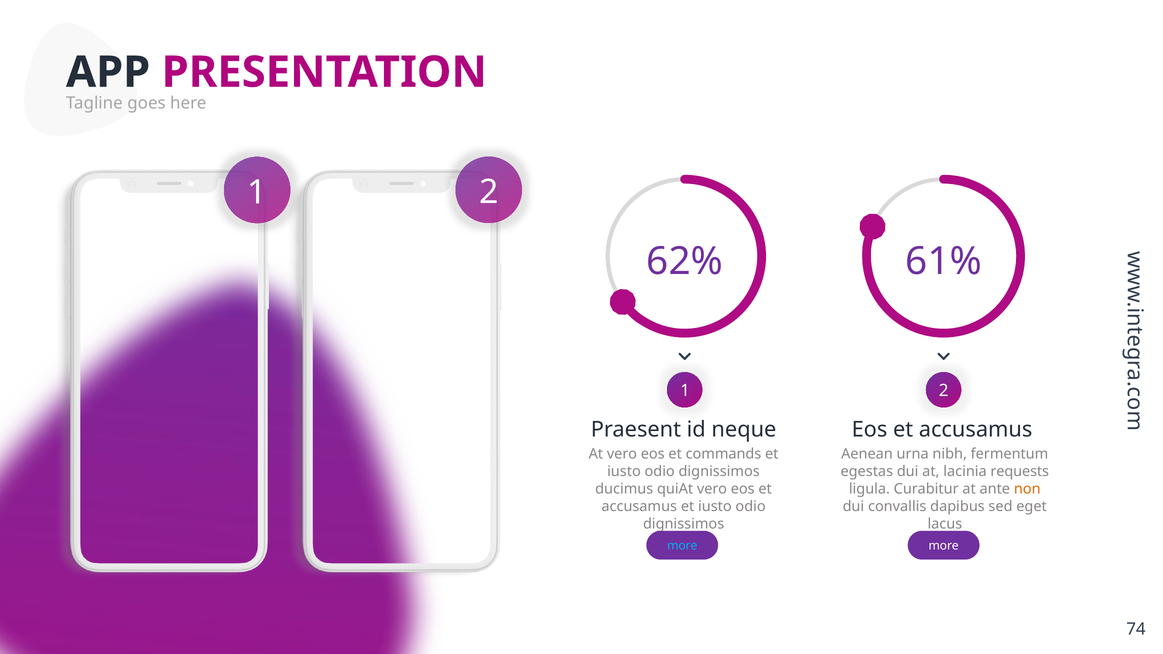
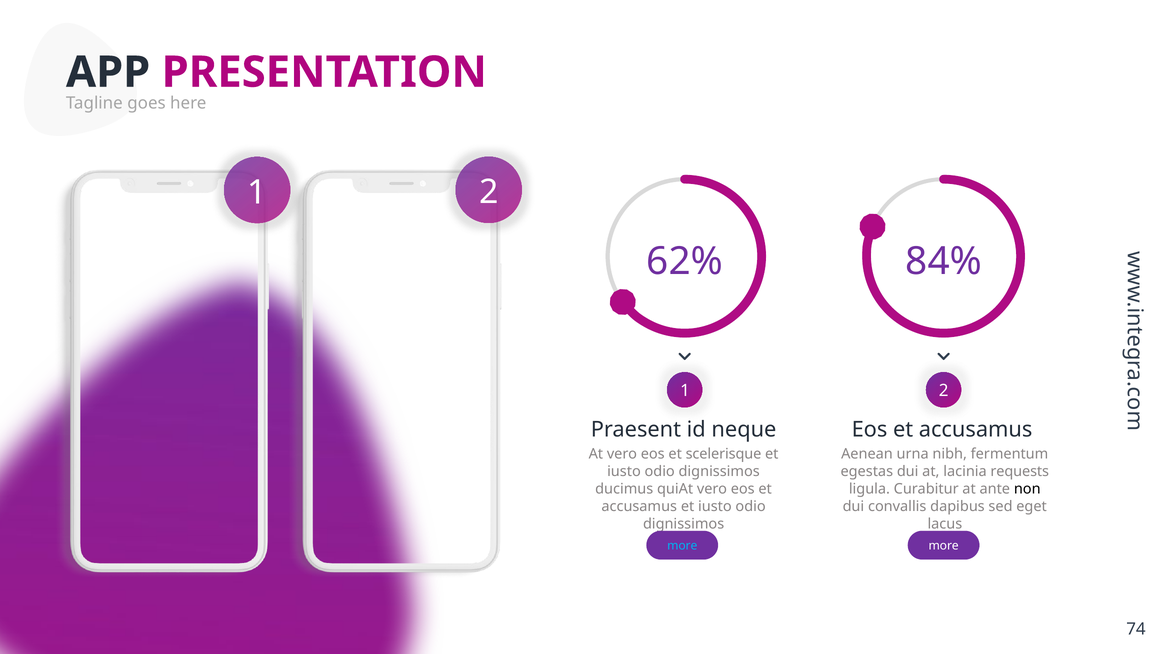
61%: 61% -> 84% (944, 262)
commands: commands -> scelerisque (724, 454)
non colour: orange -> black (1027, 489)
